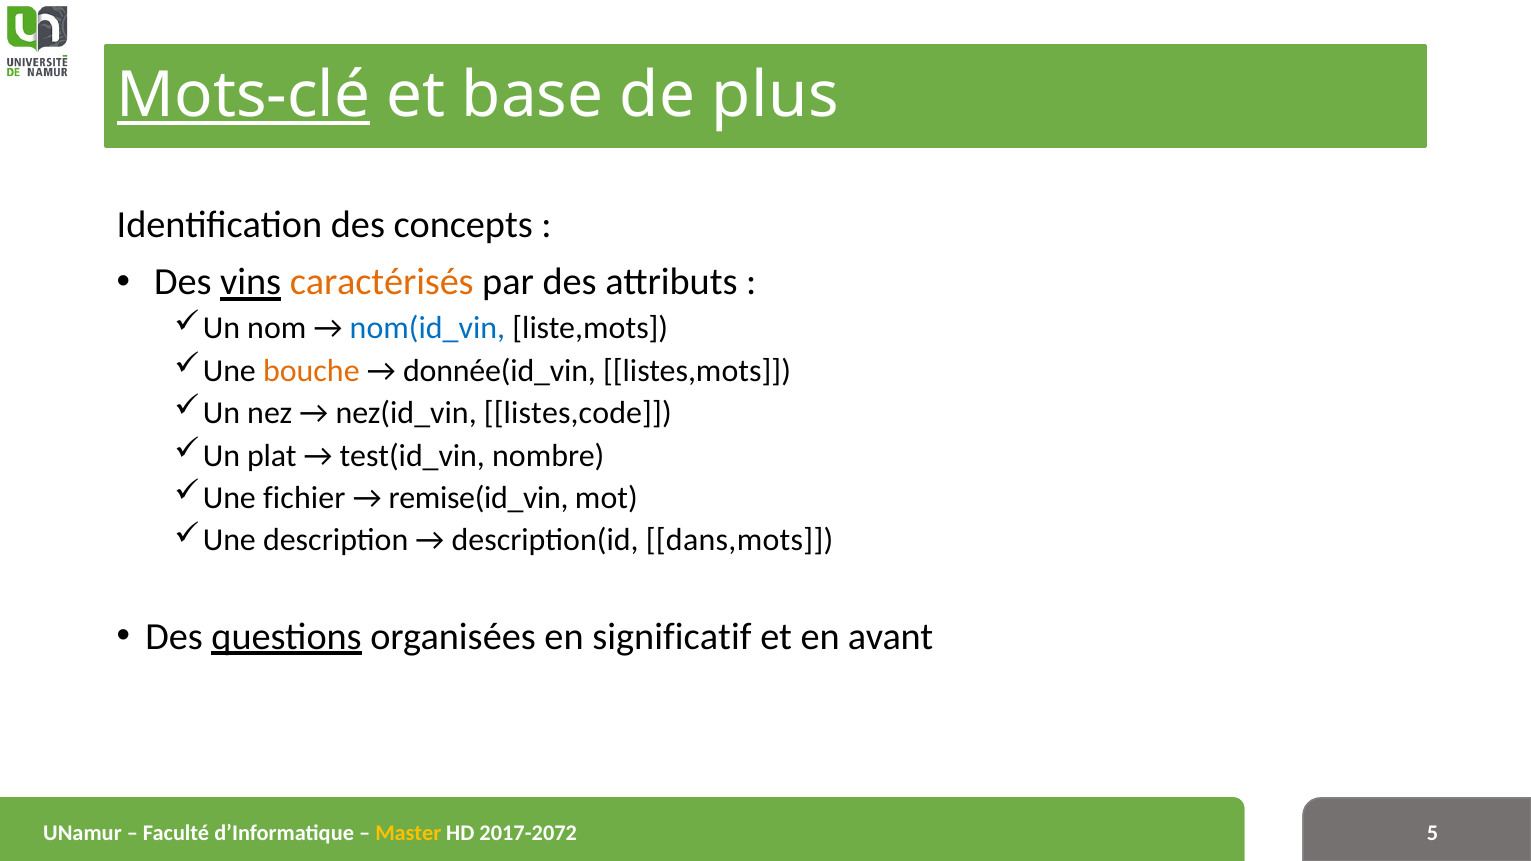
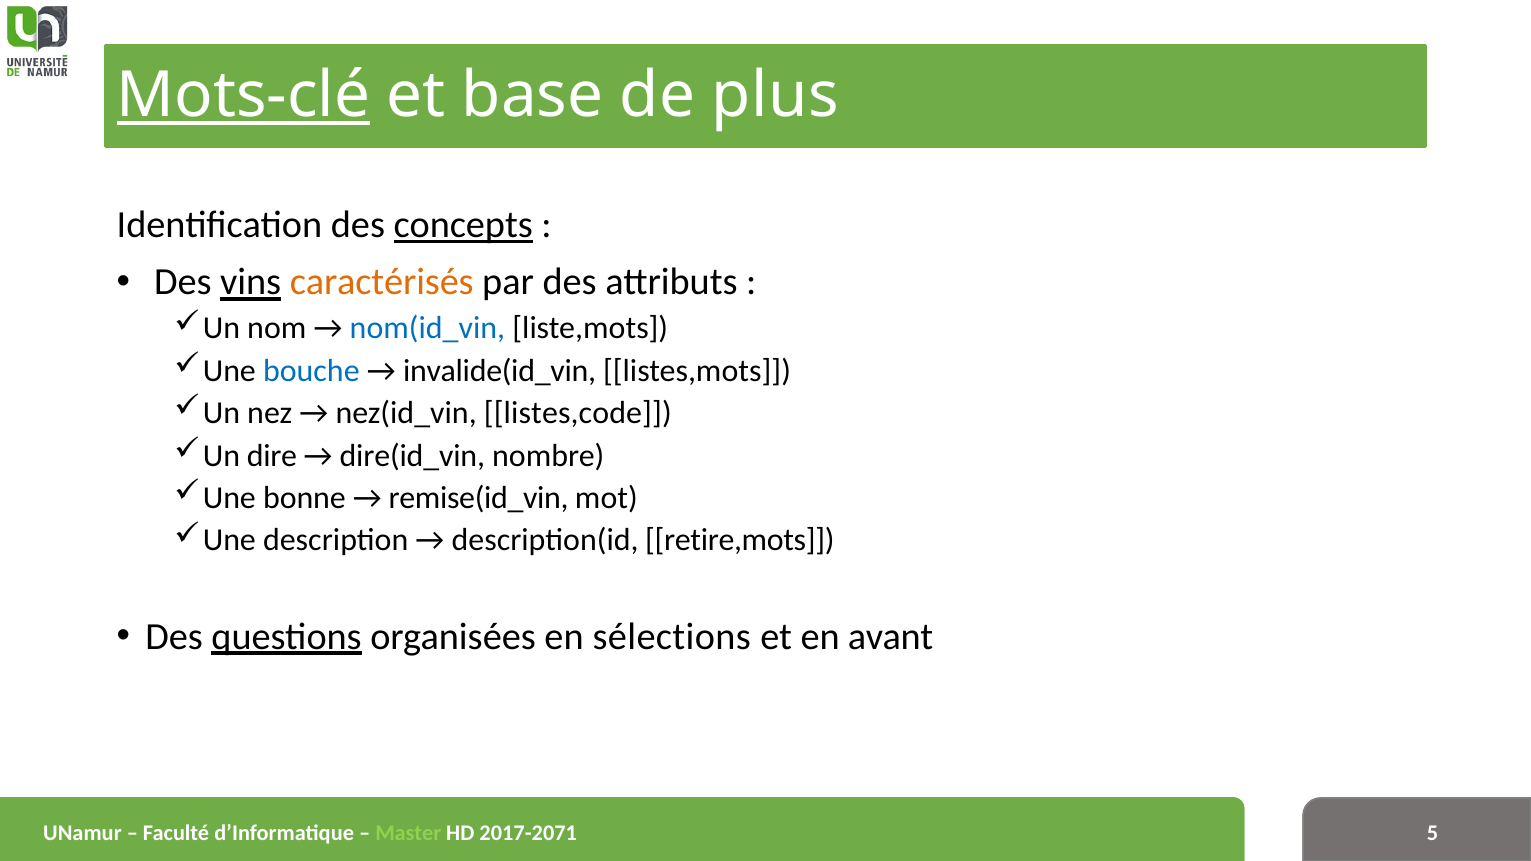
concepts underline: none -> present (463, 225)
bouche colour: orange -> blue (311, 371)
donnée(id_vin: donnée(id_vin -> invalide(id_vin (500, 371)
plat: plat -> dire (272, 456)
test(id_vin: test(id_vin -> dire(id_vin (412, 456)
fichier: fichier -> bonne (304, 498)
dans,mots: dans,mots -> retire,mots (740, 540)
significatif: significatif -> sélections (672, 637)
Master colour: yellow -> light green (408, 833)
2017-2072: 2017-2072 -> 2017-2071 (528, 833)
